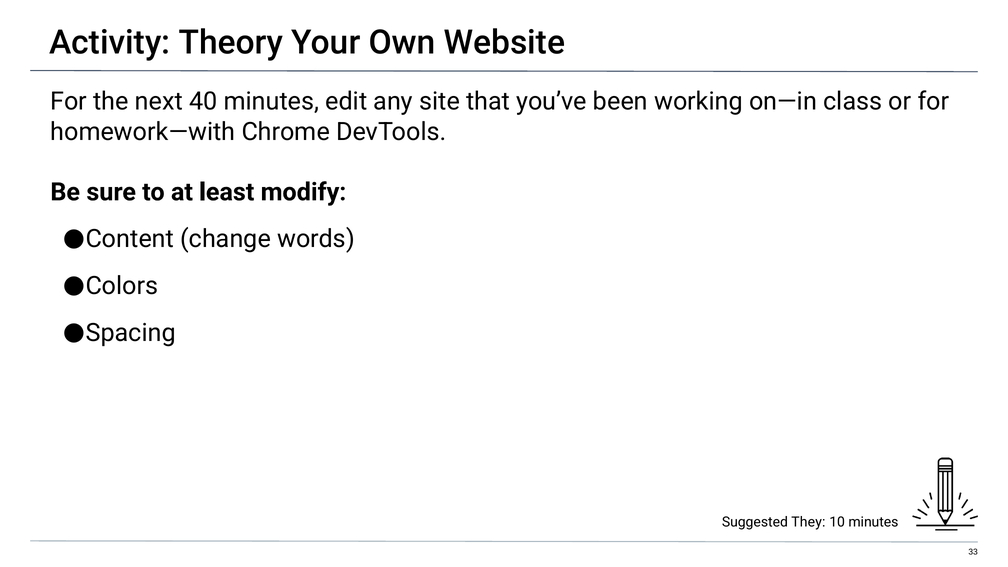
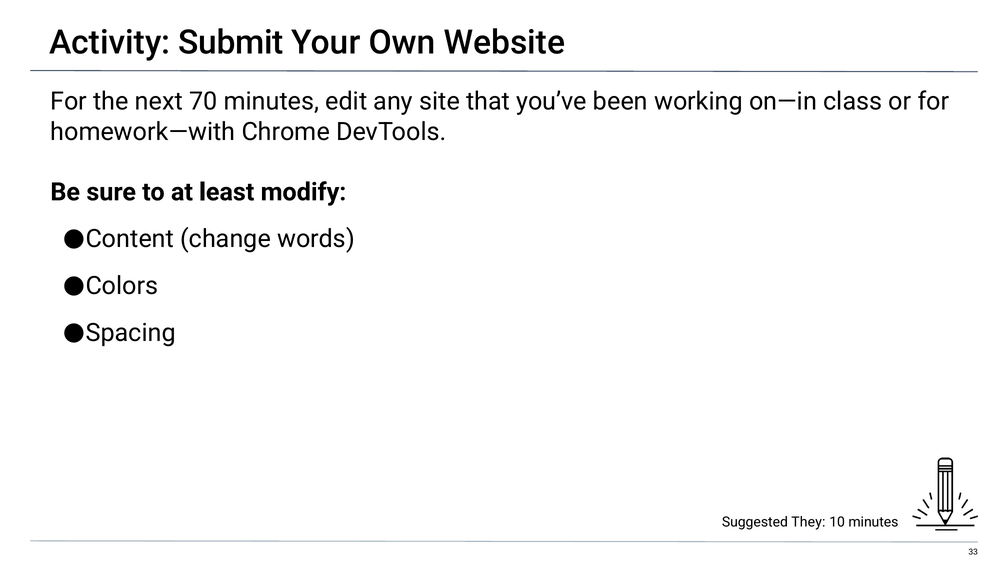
Theory: Theory -> Submit (231, 43)
40: 40 -> 70 (203, 101)
